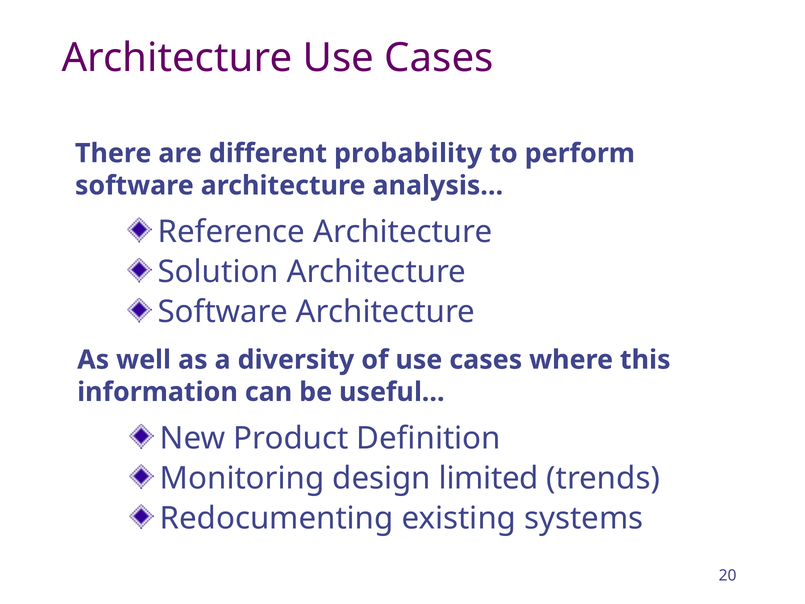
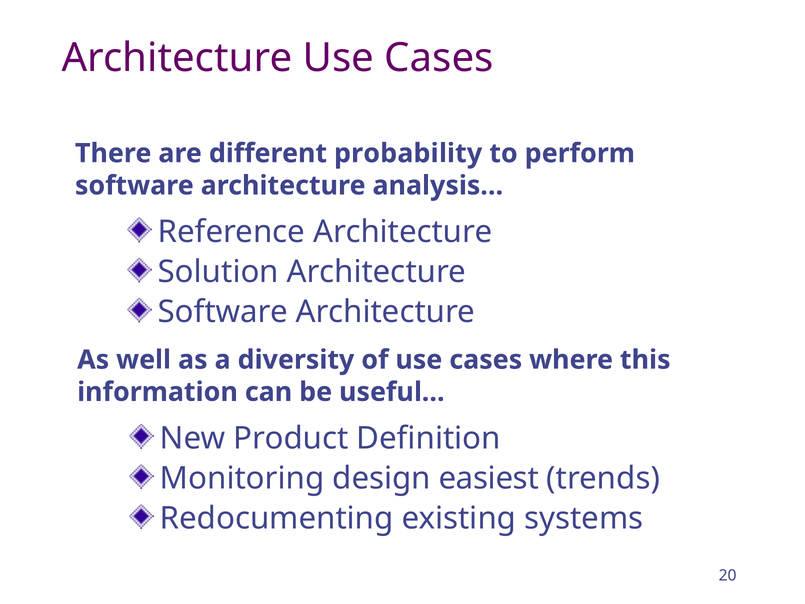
limited: limited -> easiest (489, 478)
